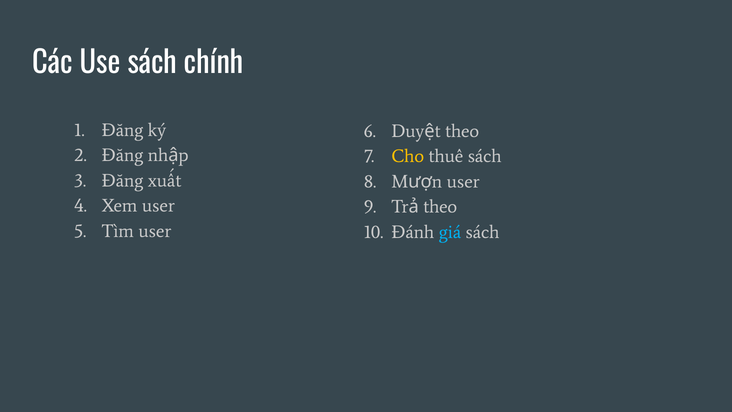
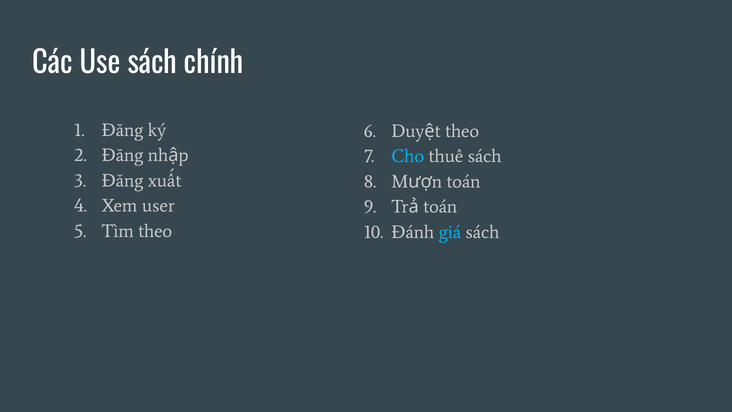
Cho colour: yellow -> light blue (408, 156)
user: user -> toán (463, 181)
theo: theo -> toán (440, 207)
Tìm user: user -> theo (155, 231)
